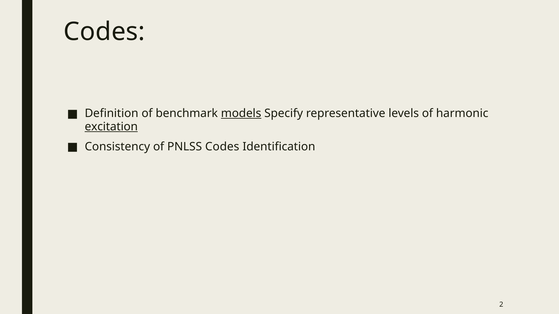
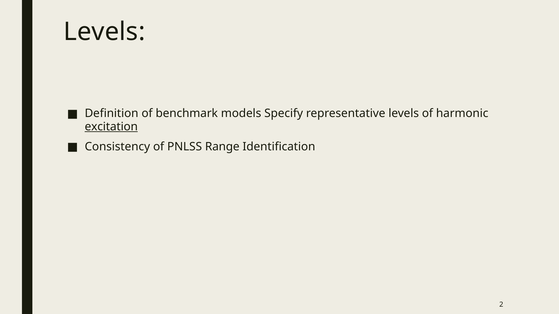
Codes: Codes -> Levels (104, 32)
models underline: present -> none (241, 114)
PNLSS Codes: Codes -> Range (222, 147)
